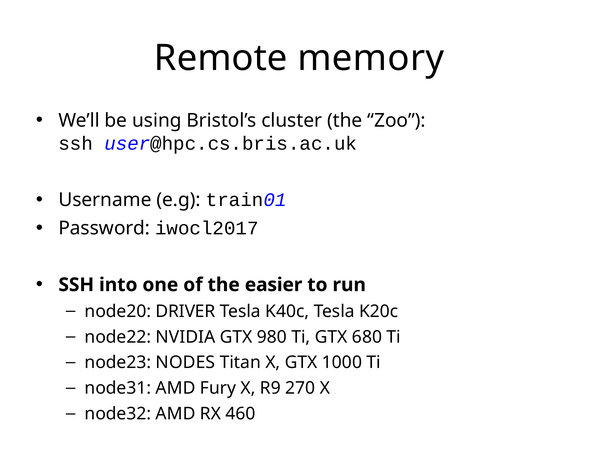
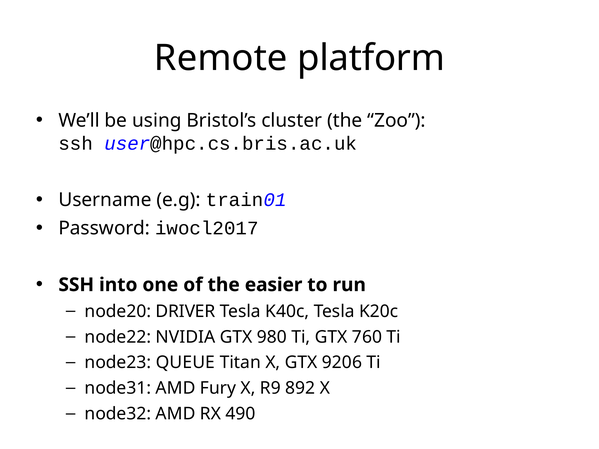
memory: memory -> platform (371, 58)
680: 680 -> 760 (367, 337)
NODES: NODES -> QUEUE (185, 363)
1000: 1000 -> 9206 (342, 363)
270: 270 -> 892 (300, 388)
460: 460 -> 490 (241, 414)
